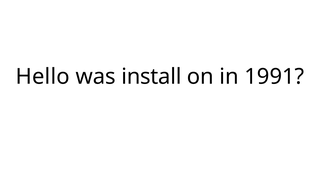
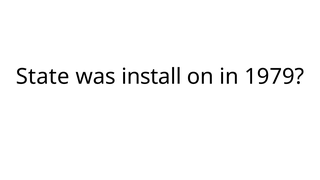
Hello: Hello -> State (43, 77)
1991: 1991 -> 1979 (274, 77)
